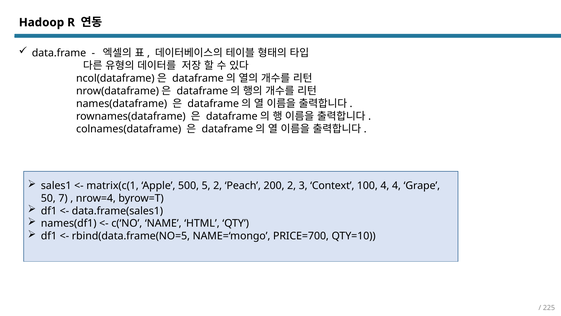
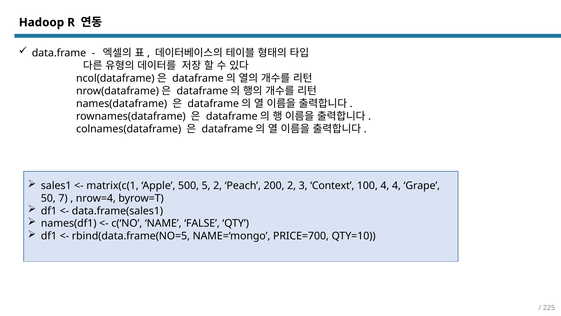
HTML: HTML -> FALSE (202, 223)
